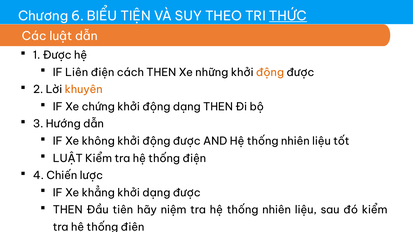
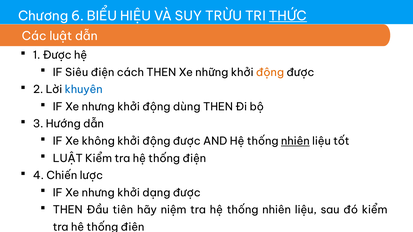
TIỆN: TIỆN -> HIỆU (136, 16)
THEO: THEO -> TRỪU (224, 16)
Liên: Liên -> Siêu (77, 73)
khuyên colour: orange -> blue (84, 90)
chứng: chứng -> nhưng (98, 107)
động dạng: dạng -> dùng (187, 107)
nhiên underline: none -> present (295, 141)
khẳng: khẳng -> nhưng (98, 193)
